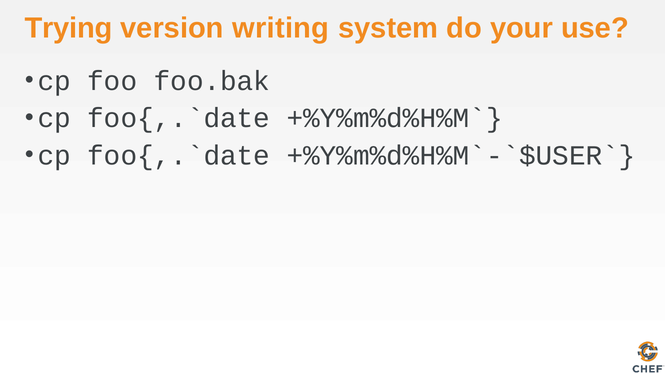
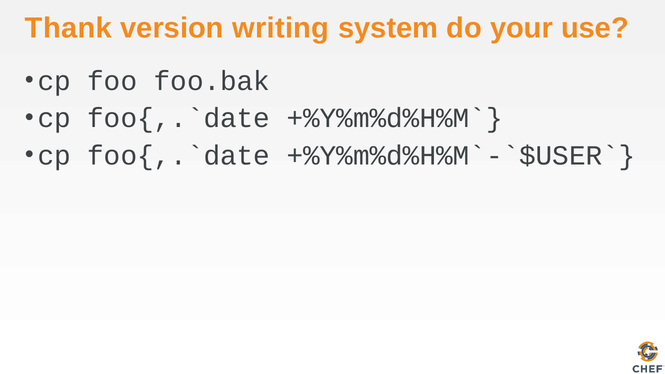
Trying: Trying -> Thank (68, 28)
